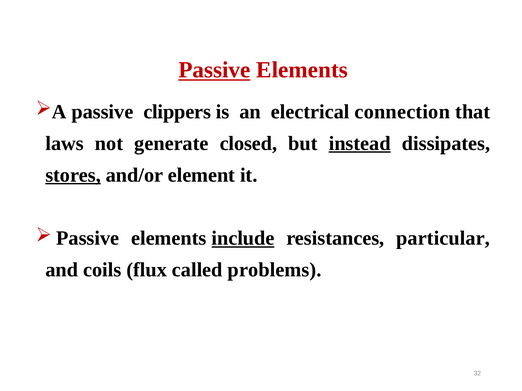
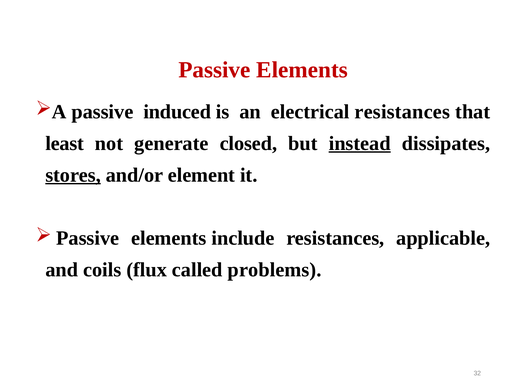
Passive underline: present -> none (214, 70)
clippers: clippers -> induced (177, 112)
electrical connection: connection -> resistances (402, 112)
laws: laws -> least (65, 144)
include underline: present -> none (243, 239)
particular: particular -> applicable (443, 239)
